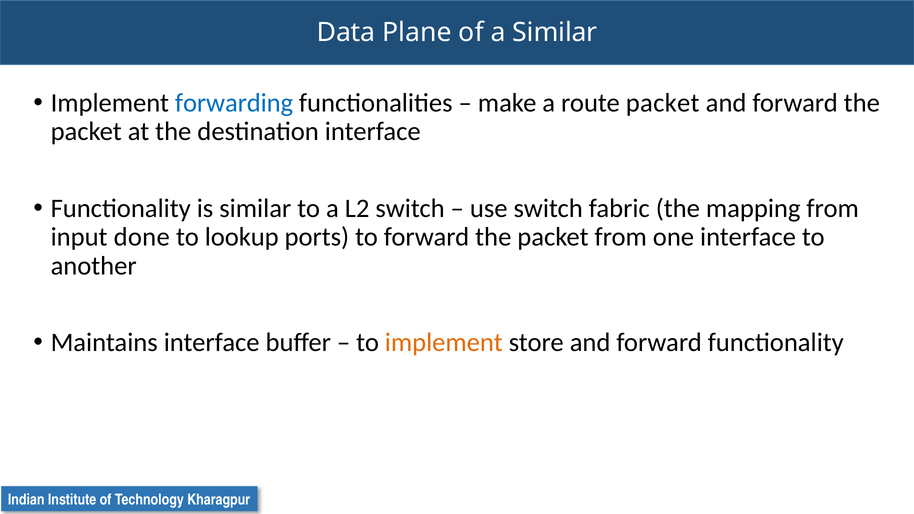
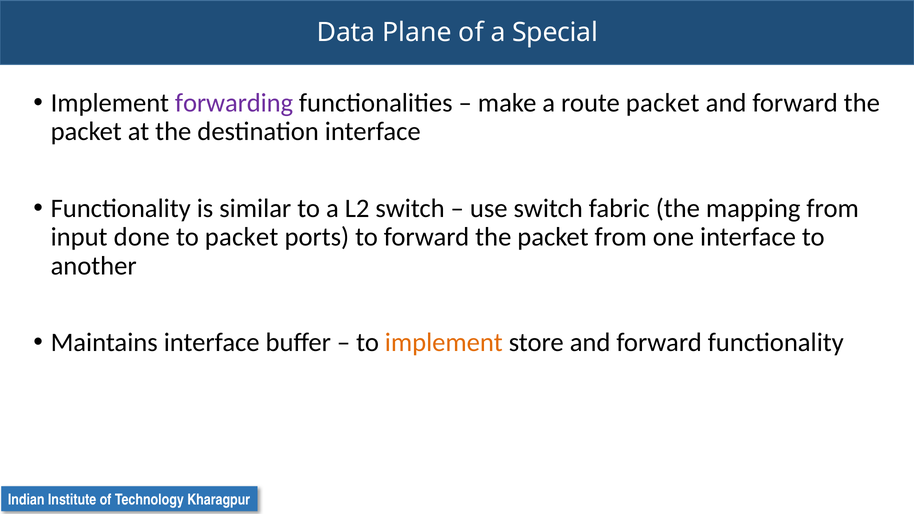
a Similar: Similar -> Special (555, 32)
forwarding colour: blue -> purple (234, 103)
to lookup: lookup -> packet (242, 237)
